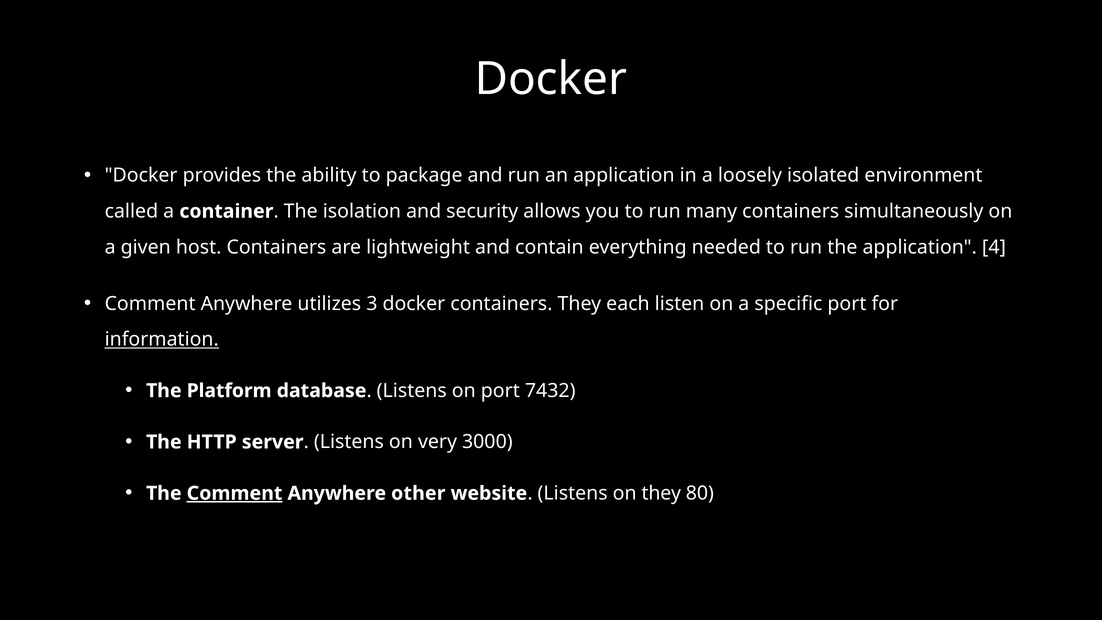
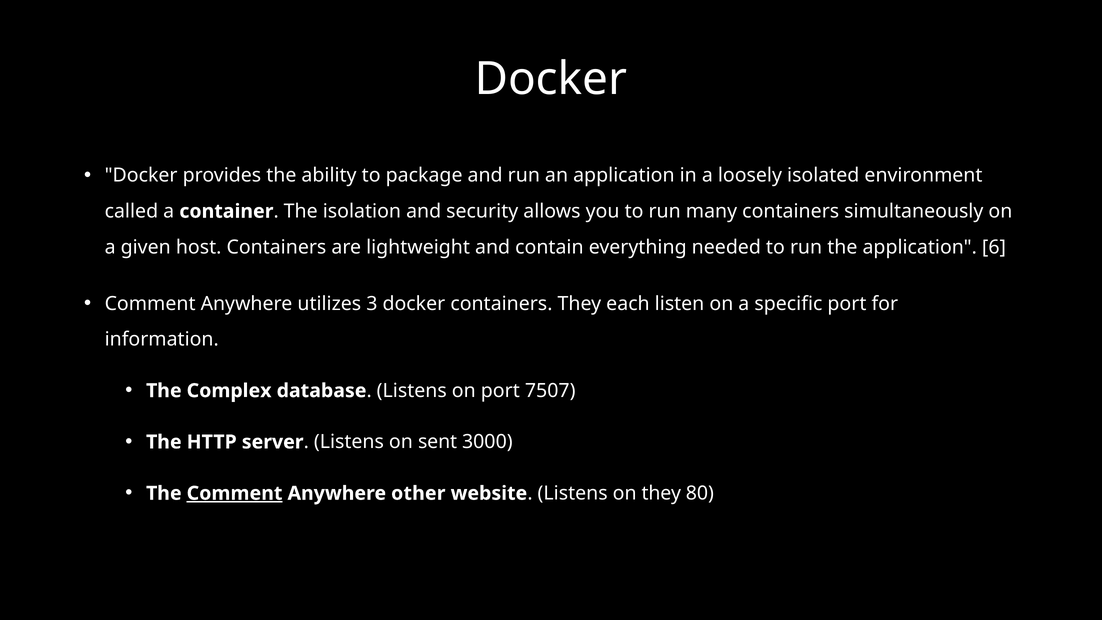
4: 4 -> 6 (994, 247)
information underline: present -> none (162, 339)
Platform: Platform -> Complex (229, 391)
7432: 7432 -> 7507 (550, 391)
very: very -> sent (438, 442)
